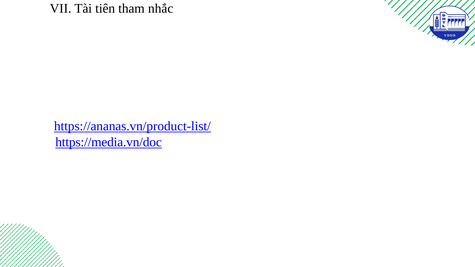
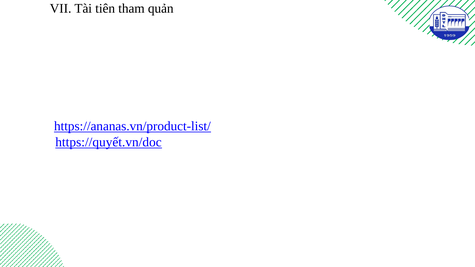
nhắc: nhắc -> quản (161, 9)
https://media.vn/doc: https://media.vn/doc -> https://quyết.vn/doc (108, 142)
